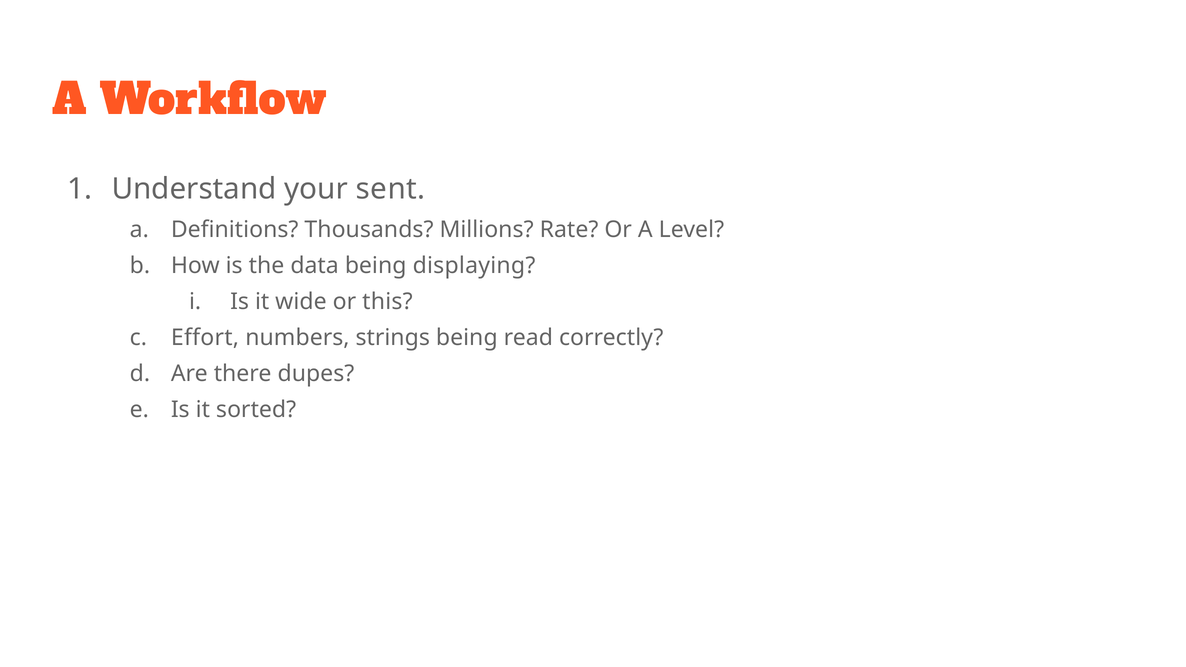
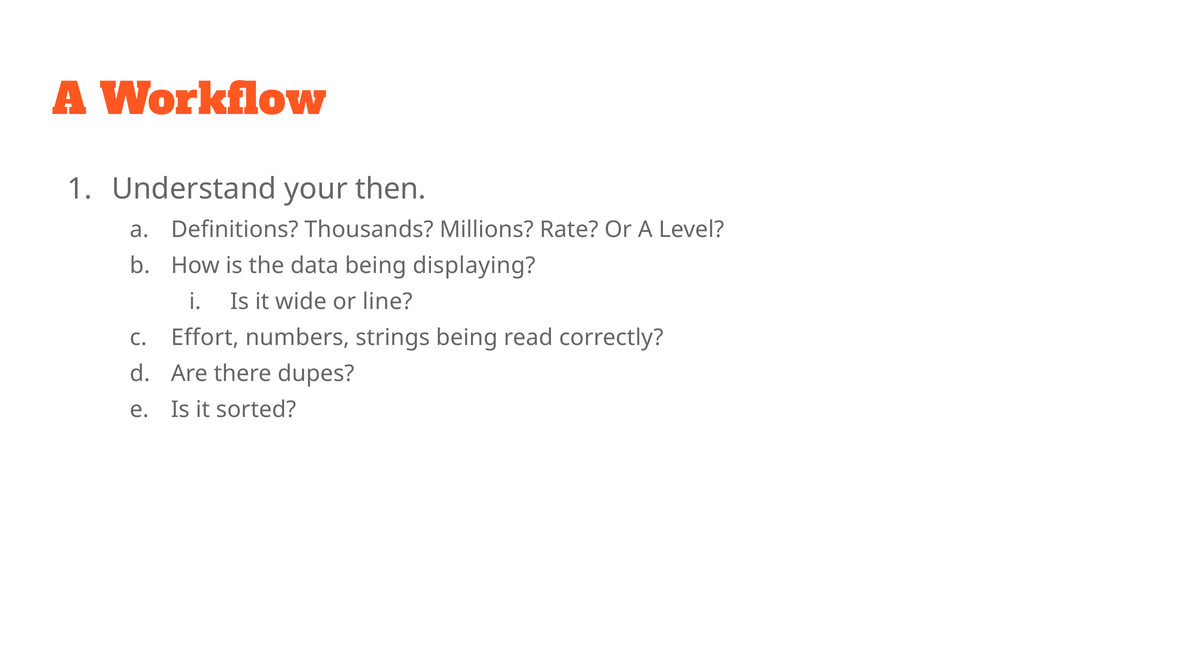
sent: sent -> then (391, 189)
this: this -> line (387, 302)
